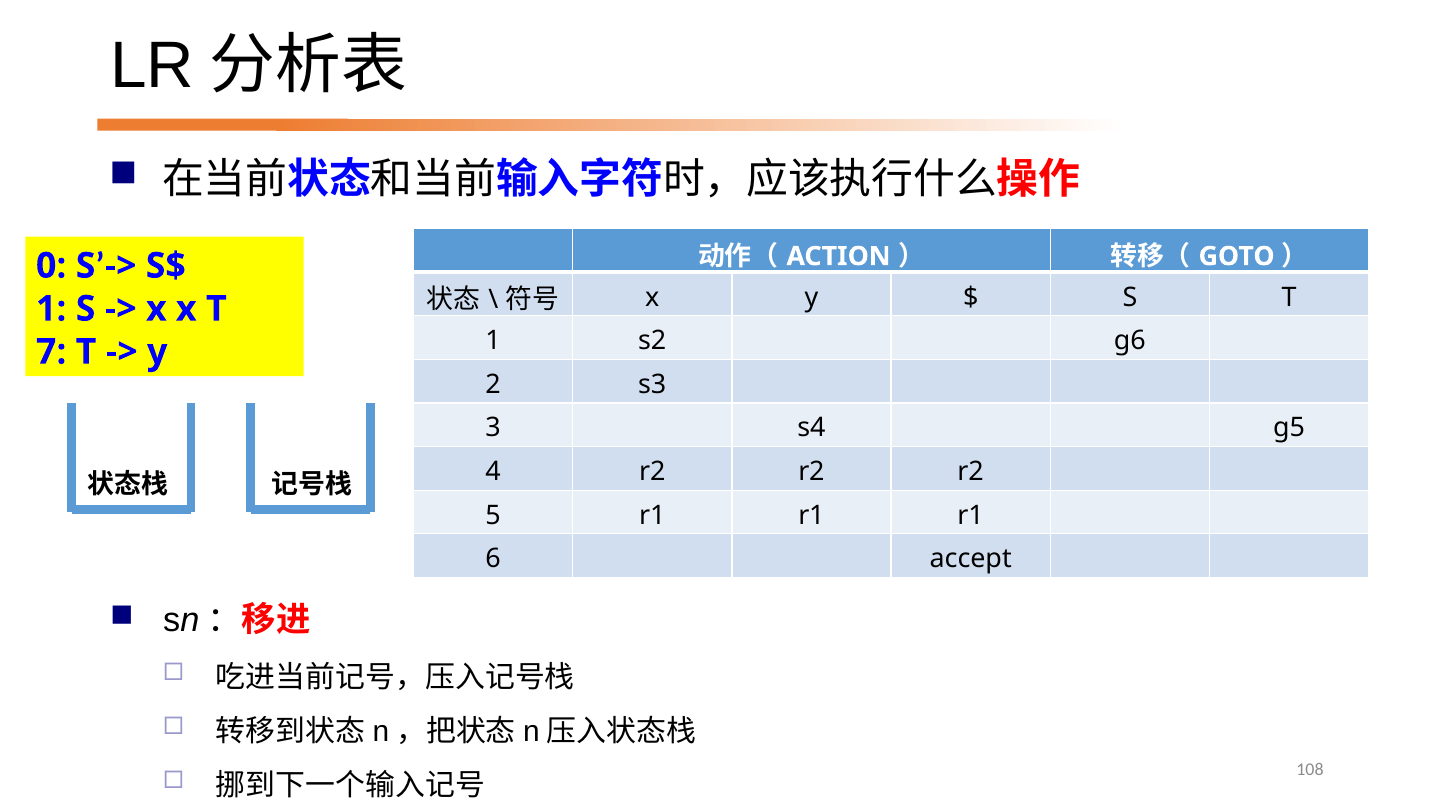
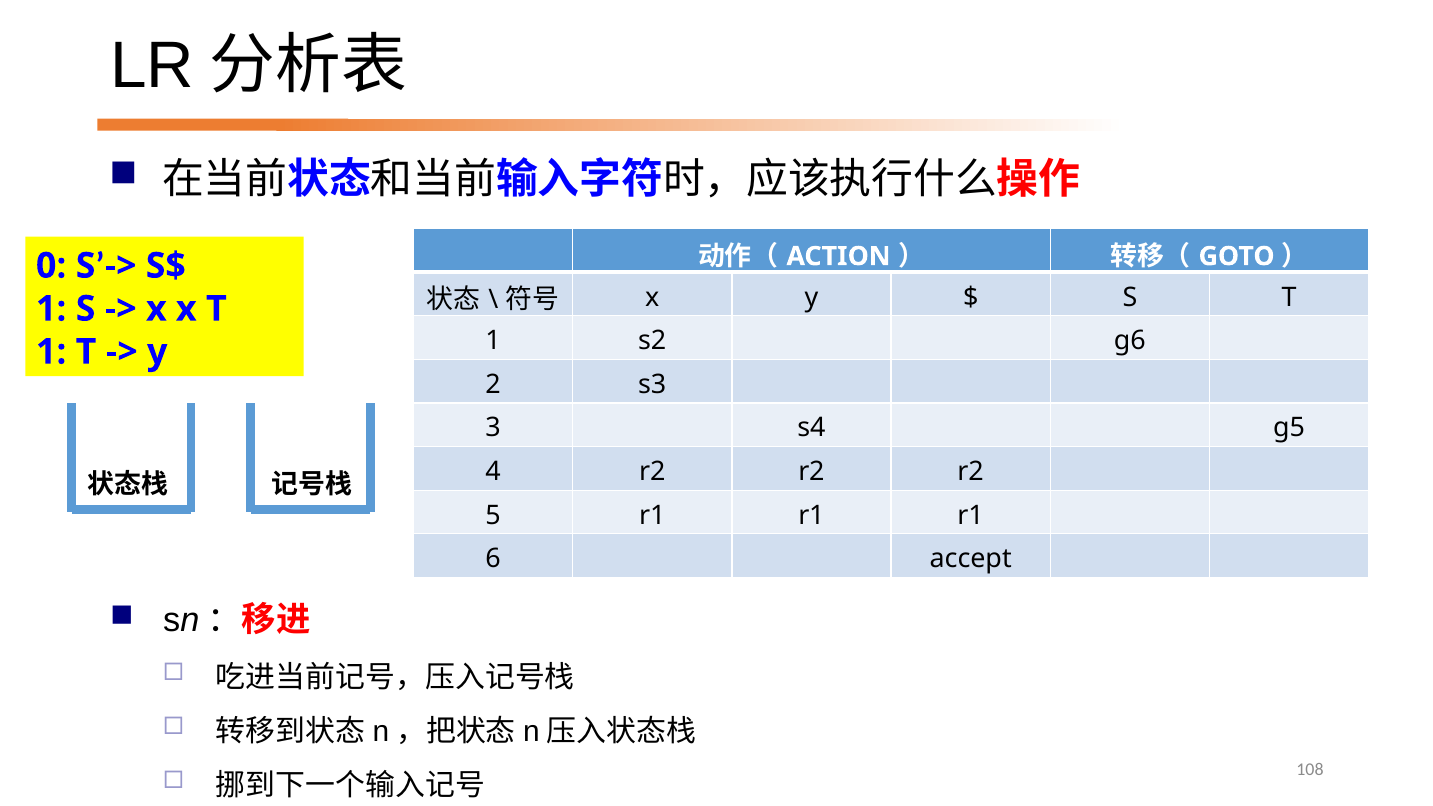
7: 7 -> 1 (51, 352)
